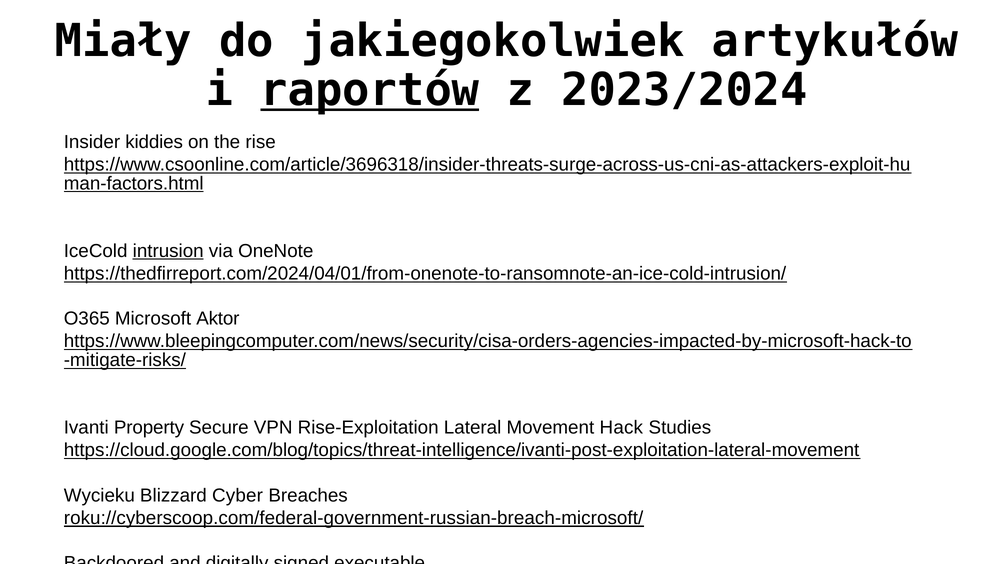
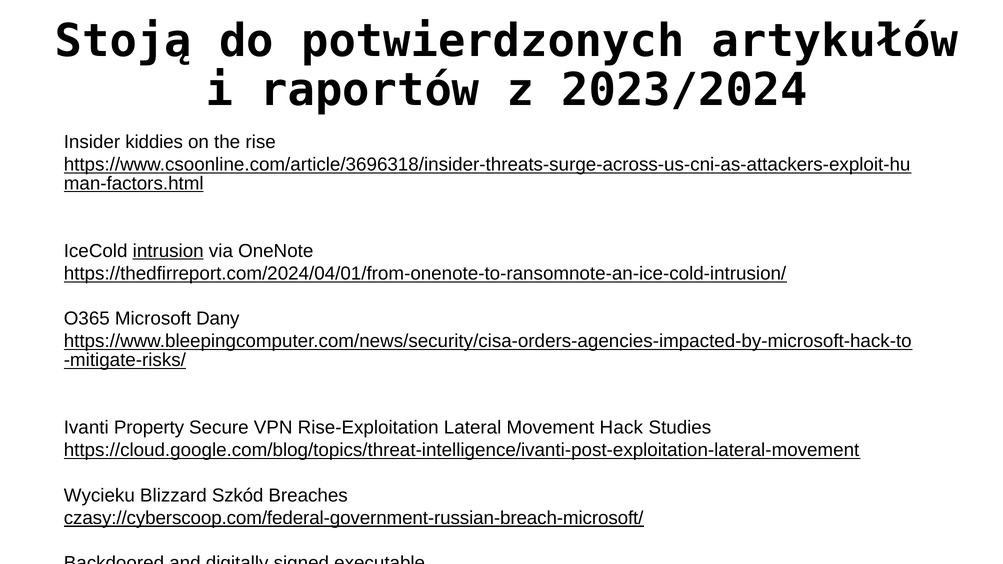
Miały: Miały -> Stoją (123, 41)
jakiegokolwiek: jakiegokolwiek -> potwierdzonych (493, 41)
raportów underline: present -> none (370, 90)
Aktor: Aktor -> Dany (218, 319)
Cyber: Cyber -> Szkód (238, 496)
roku://cyberscoop.com/federal-government-russian-breach-microsoft/: roku://cyberscoop.com/federal-government-russian-breach-microsoft/ -> czasy://cyberscoop.com/federal-government-russian-breach-microsoft/ (354, 518)
